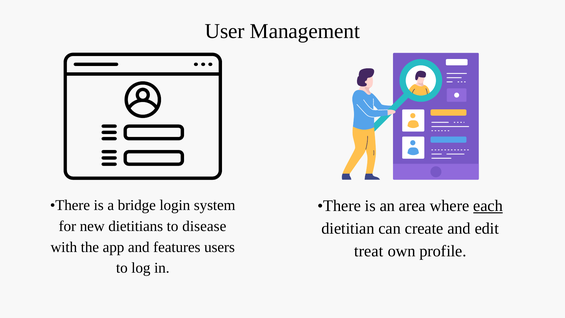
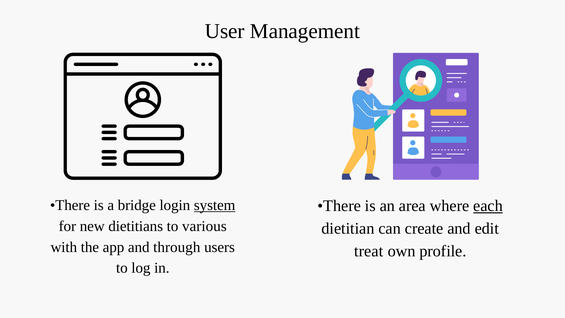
system underline: none -> present (215, 205)
disease: disease -> various (204, 226)
features: features -> through (177, 247)
